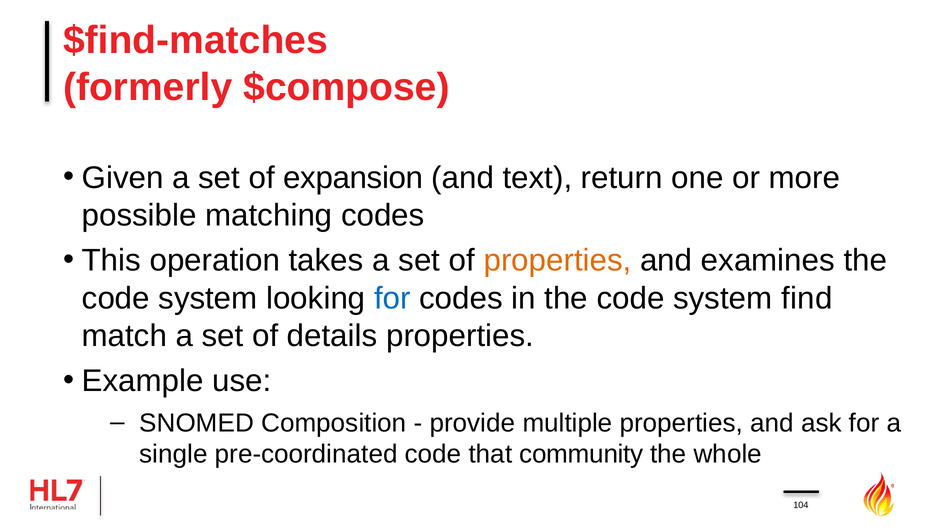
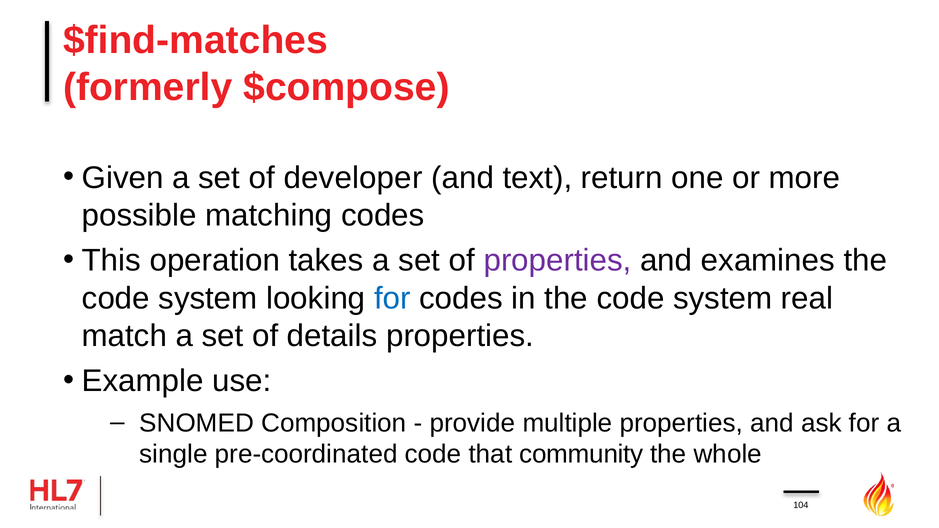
expansion: expansion -> developer (353, 178)
properties colour: orange -> purple (557, 261)
find: find -> real (807, 298)
